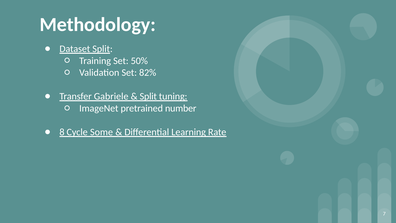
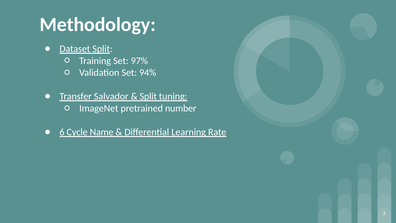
50%: 50% -> 97% (139, 61)
82%: 82% -> 94% (148, 73)
Gabriele: Gabriele -> Salvador (111, 96)
8: 8 -> 6 (62, 132)
Some: Some -> Name (102, 132)
